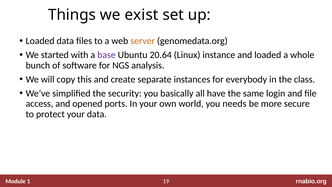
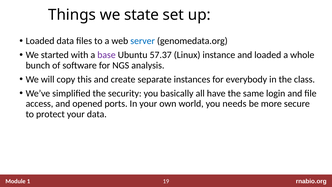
exist: exist -> state (142, 15)
server colour: orange -> blue (143, 41)
20.64: 20.64 -> 57.37 (161, 55)
